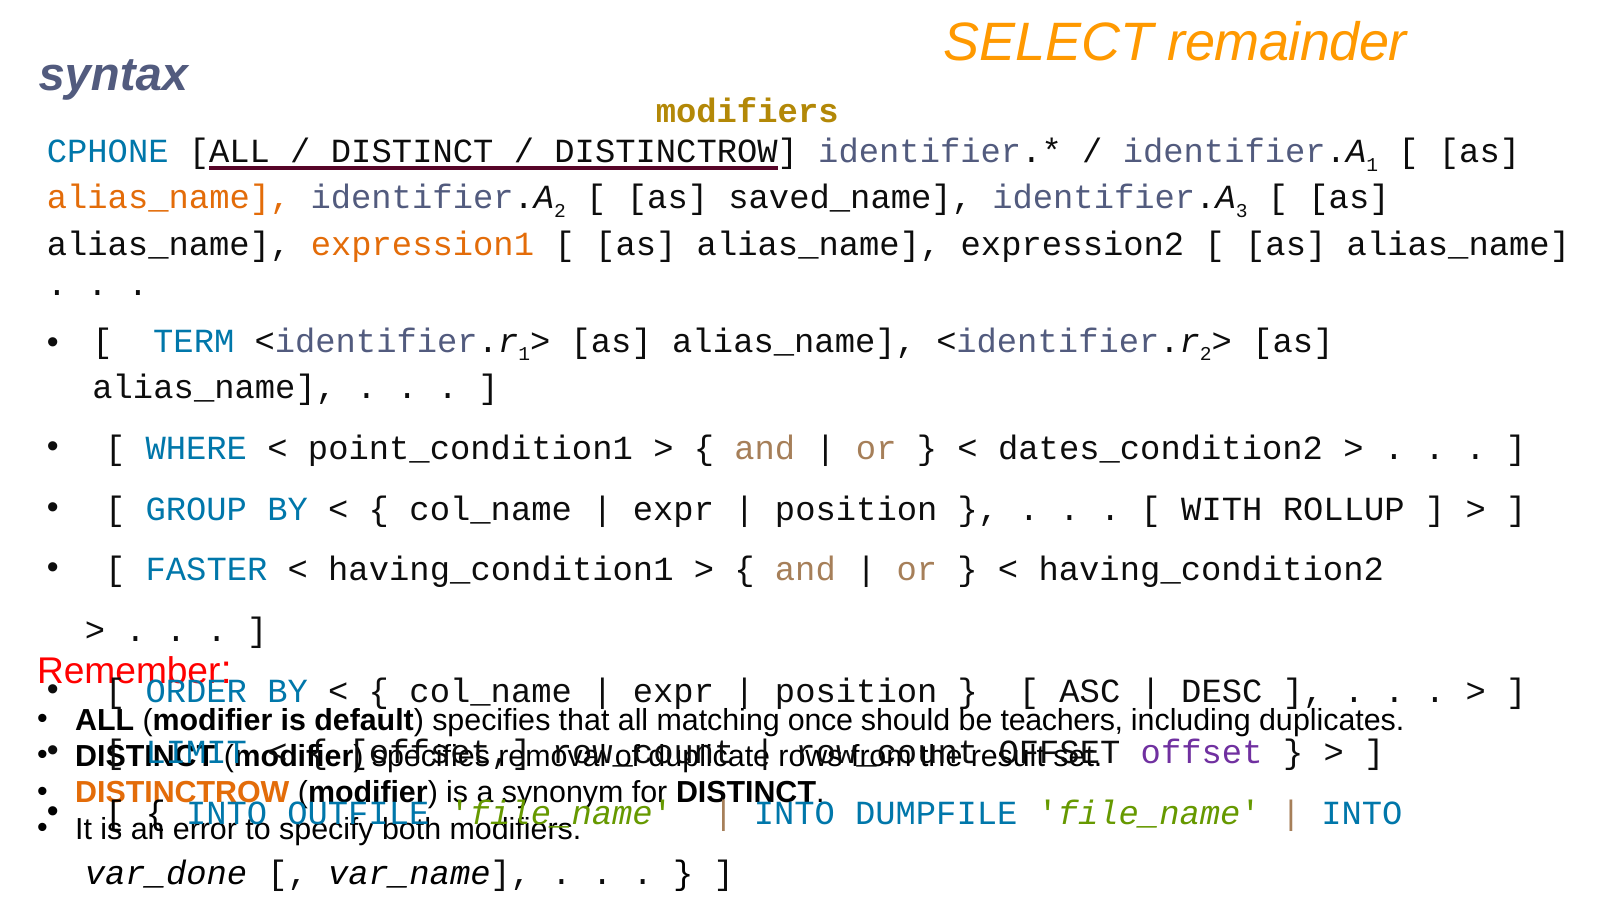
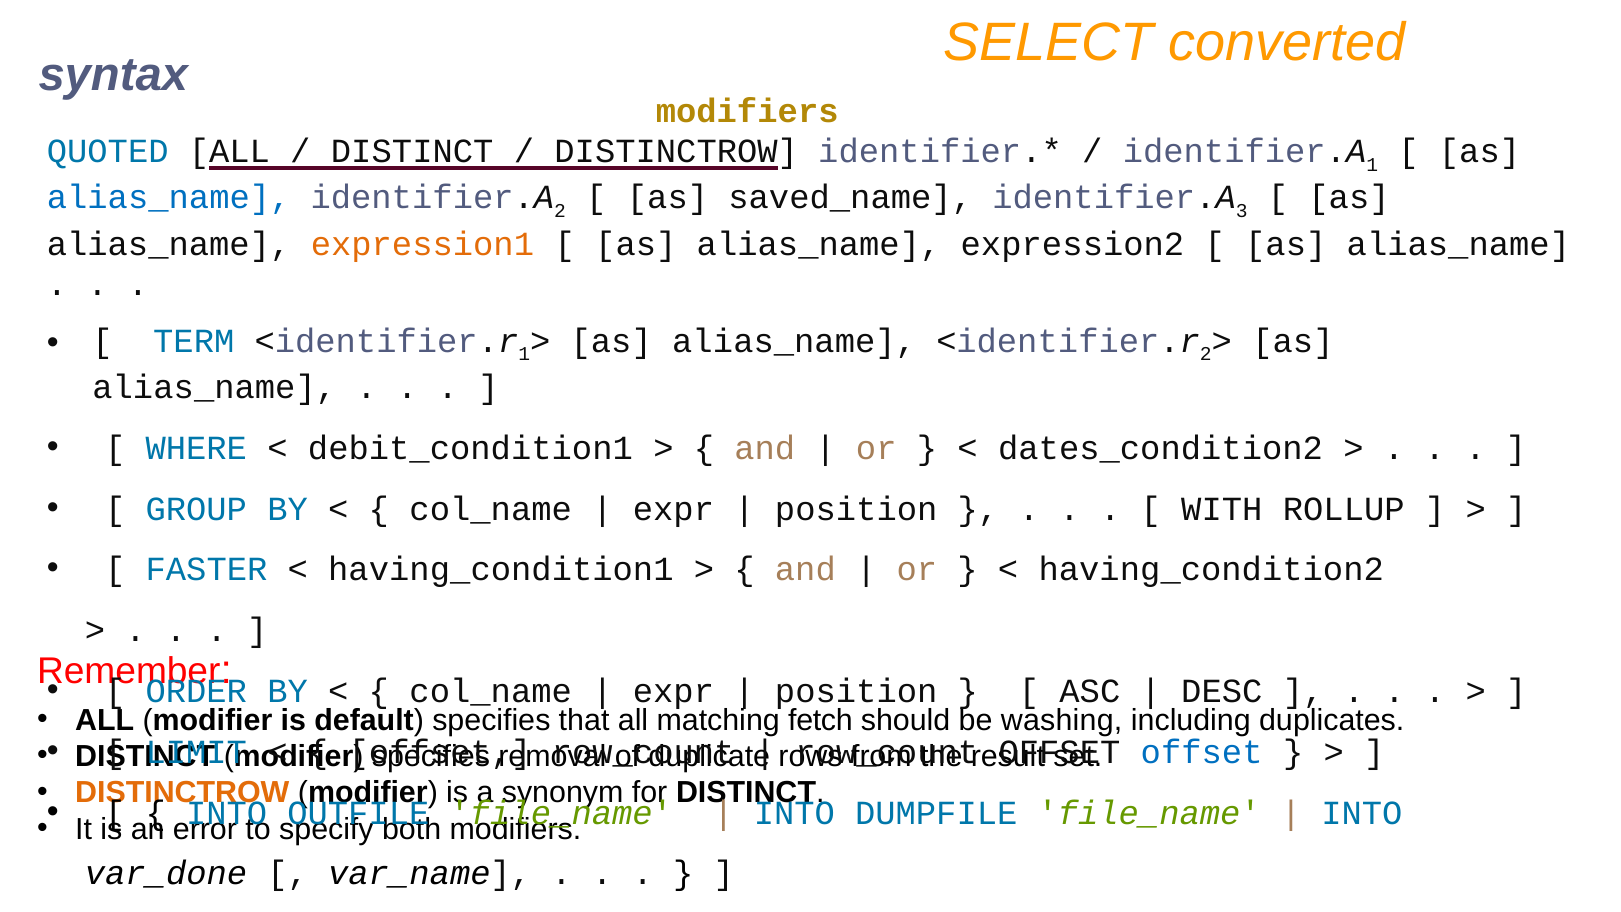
remainder: remainder -> converted (1287, 42)
CPHONE: CPHONE -> QUOTED (108, 152)
alias_name colour: orange -> blue (169, 198)
point_condition1: point_condition1 -> debit_condition1 (470, 448)
once: once -> fetch (820, 720)
teachers: teachers -> washing (1062, 720)
offset colour: purple -> blue (1202, 752)
